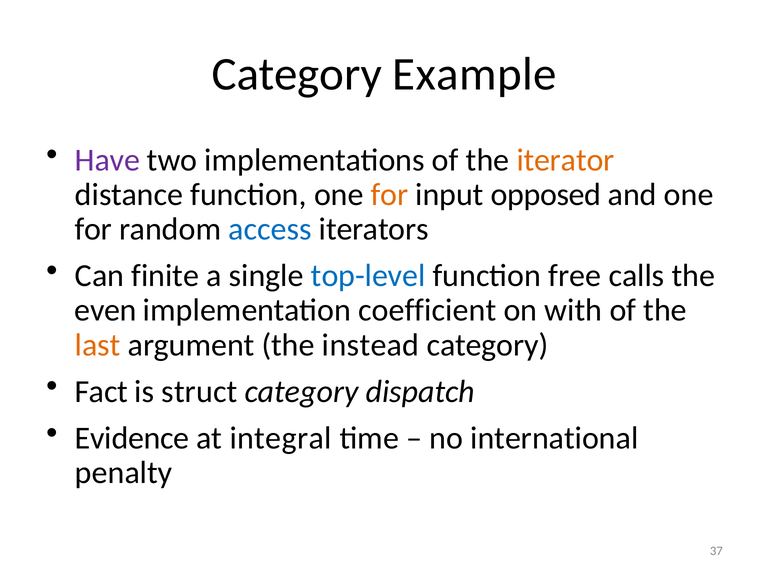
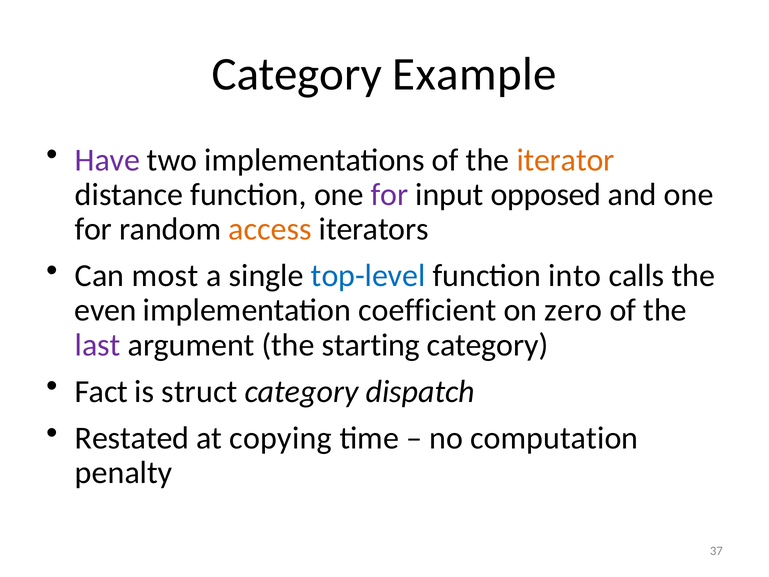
for colour: orange -> purple (390, 194)
access colour: blue -> orange (270, 229)
finite: finite -> most (165, 276)
free: free -> into (575, 276)
with: with -> zero (573, 310)
last colour: orange -> purple (98, 345)
instead: instead -> starting (371, 345)
Evidence: Evidence -> Restated (132, 438)
integral: integral -> copying (281, 438)
international: international -> computation (554, 438)
